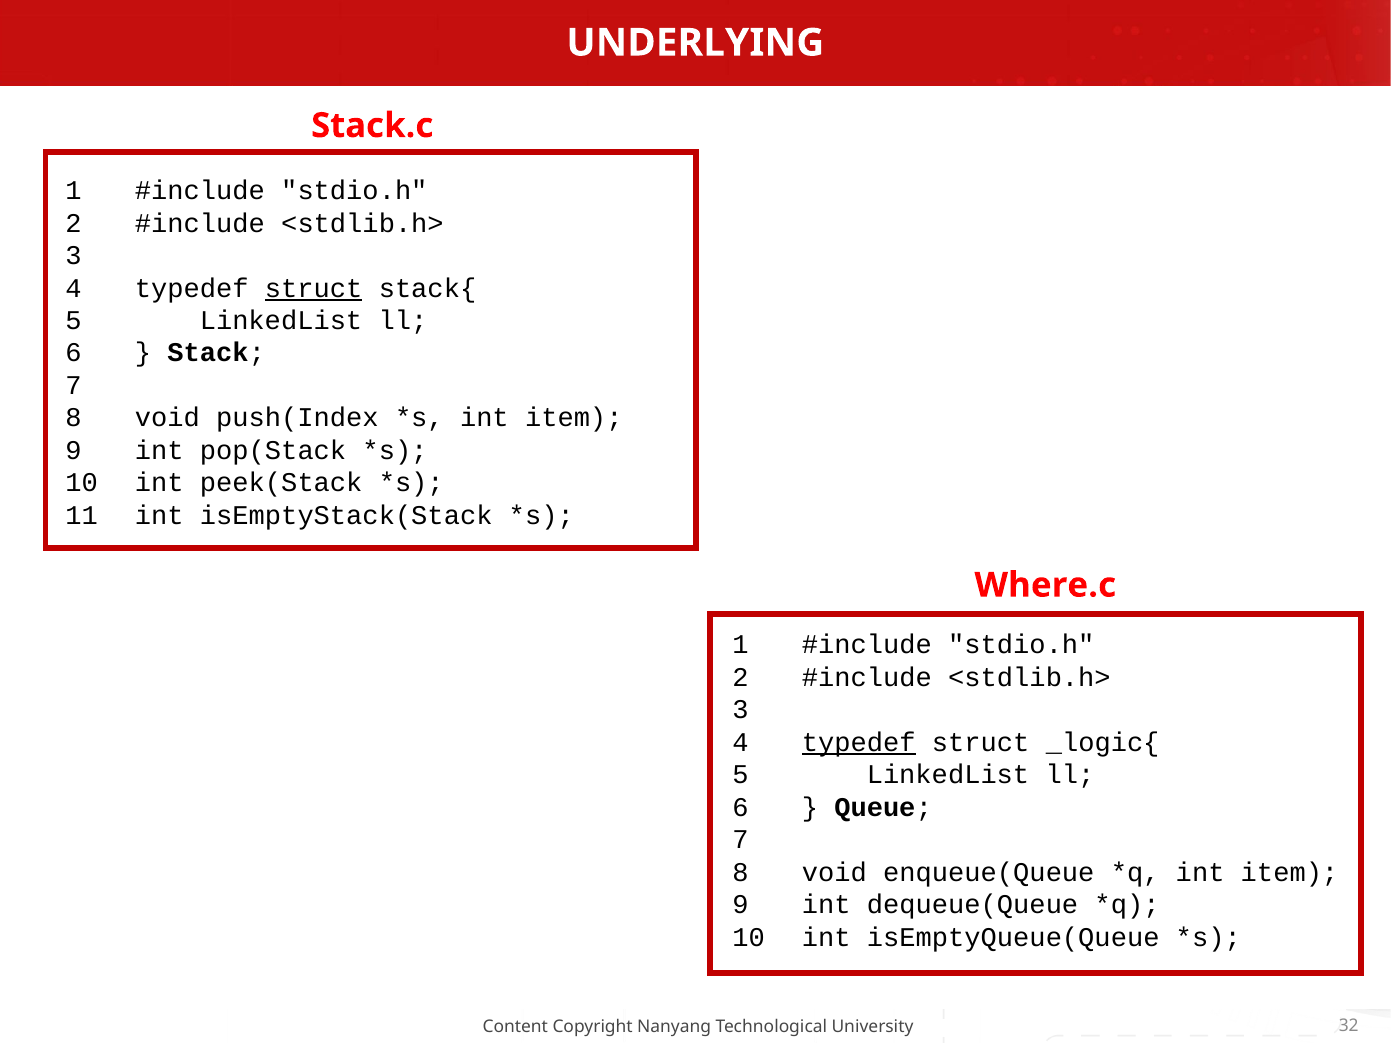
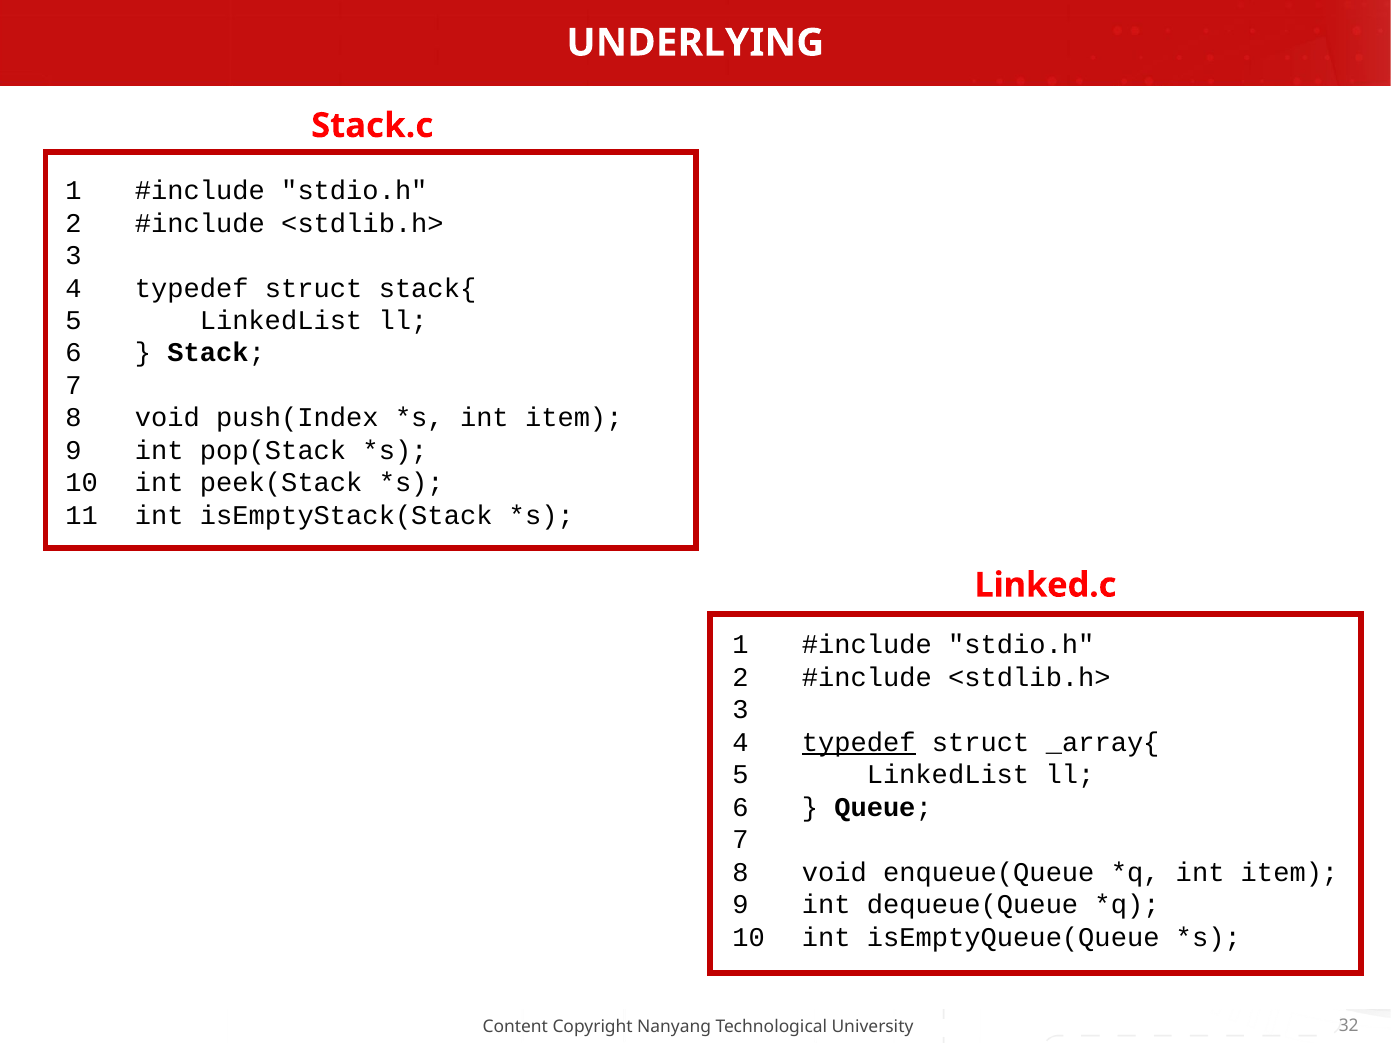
struct underline: present -> none (314, 288)
Where.c: Where.c -> Linked.c (1045, 585)
_logic{: _logic{ -> _array{ (1103, 743)
